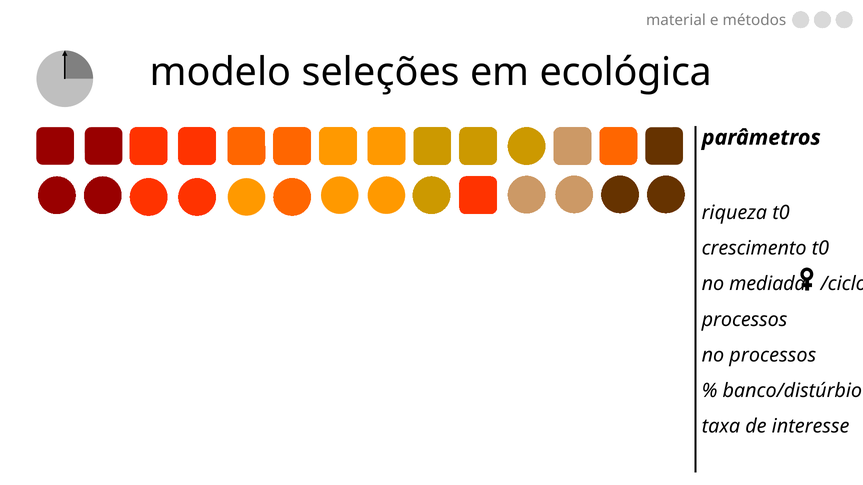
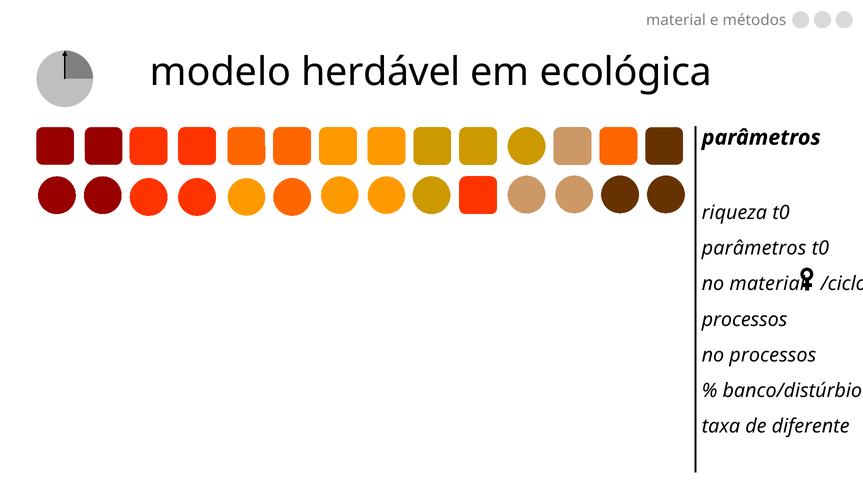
seleções: seleções -> herdável (381, 72)
crescimento: crescimento -> parâmetros (754, 249)
no mediada: mediada -> material (767, 284)
interesse: interesse -> diferente (811, 427)
